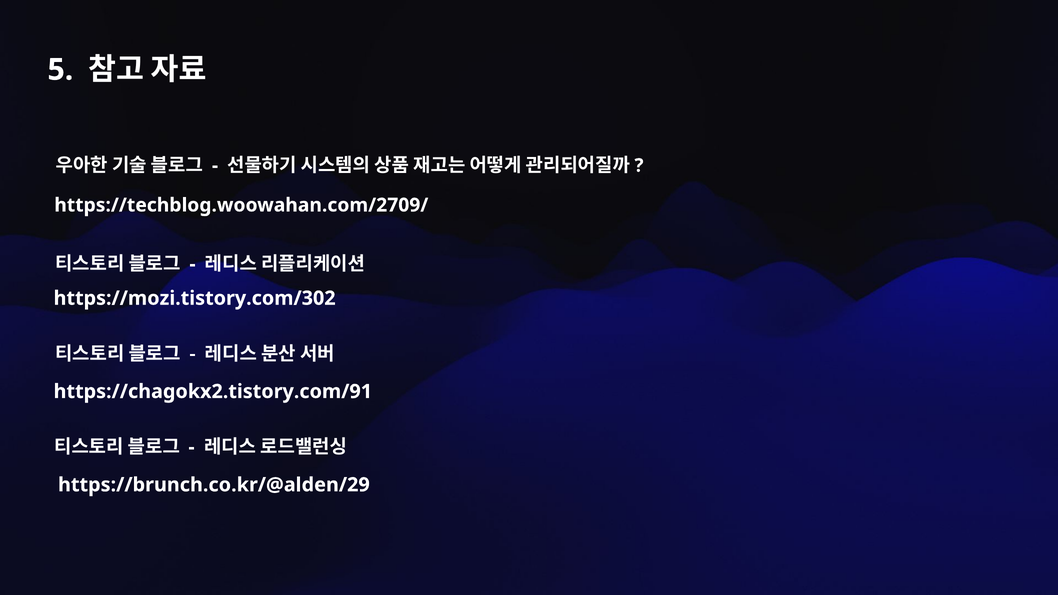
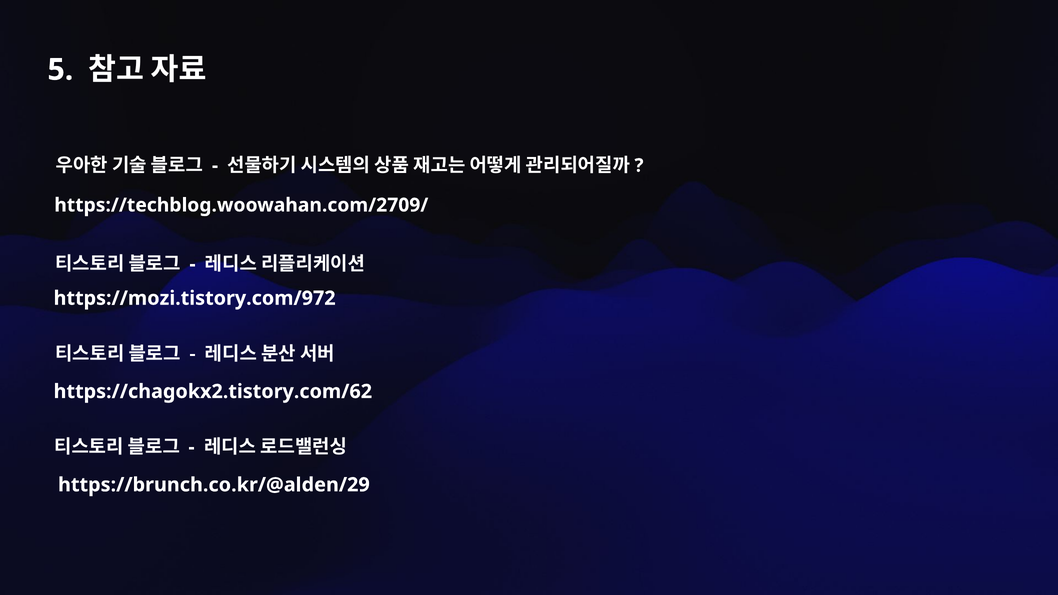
https://mozi.tistory.com/302: https://mozi.tistory.com/302 -> https://mozi.tistory.com/972 (195, 298)
https://chagokx2.tistory.com/91: https://chagokx2.tistory.com/91 -> https://chagokx2.tistory.com/62 (213, 392)
